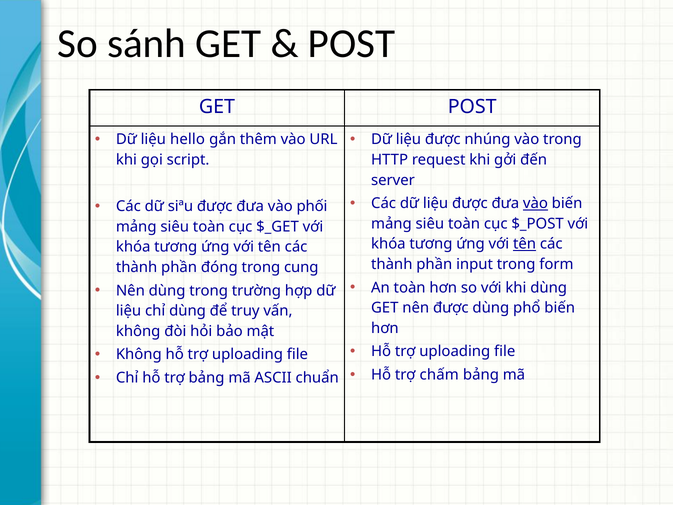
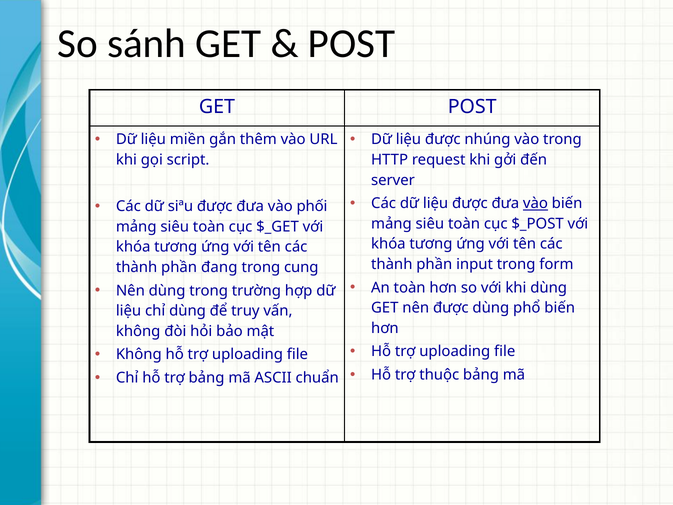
hello: hello -> miền (188, 139)
tên underline: present -> none (525, 244)
đóng: đóng -> đang (219, 267)
chấm: chấm -> thuộc (439, 375)
